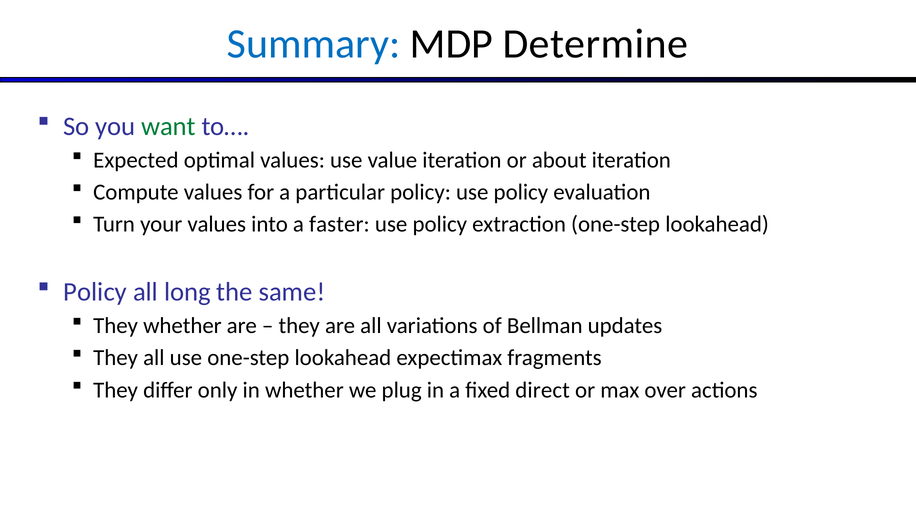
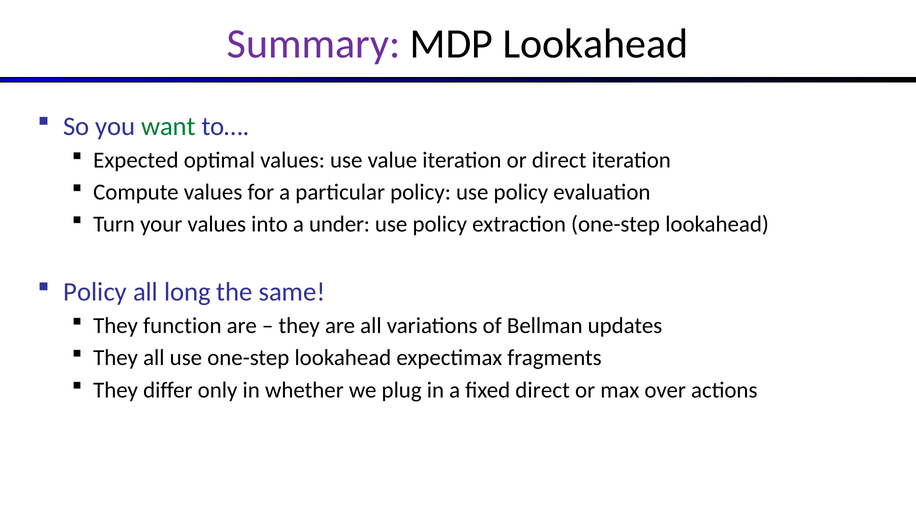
Summary colour: blue -> purple (314, 44)
MDP Determine: Determine -> Lookahead (595, 44)
or about: about -> direct (559, 160)
faster: faster -> under (340, 225)
They whether: whether -> function (182, 326)
